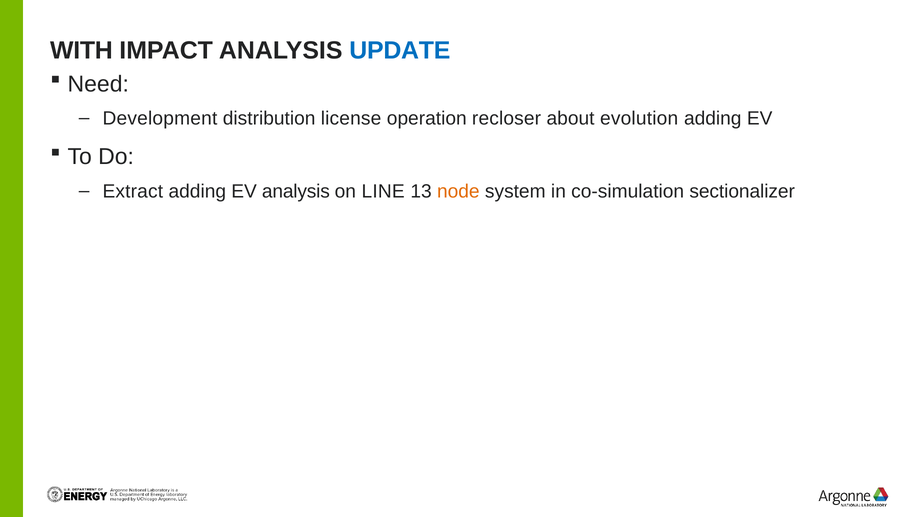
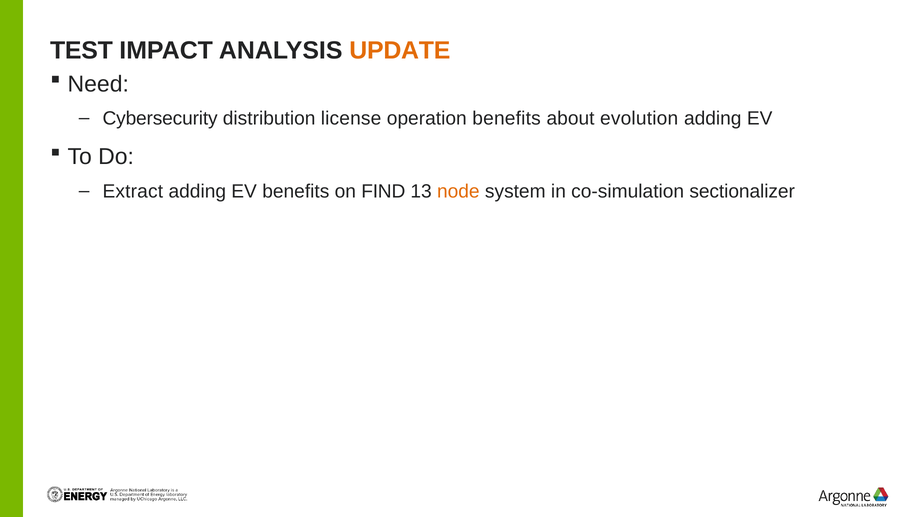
WITH: WITH -> TEST (81, 50)
UPDATE colour: blue -> orange (400, 50)
Development: Development -> Cybersecurity (160, 119)
operation recloser: recloser -> benefits (507, 119)
EV analysis: analysis -> benefits (296, 191)
LINE: LINE -> FIND (383, 191)
